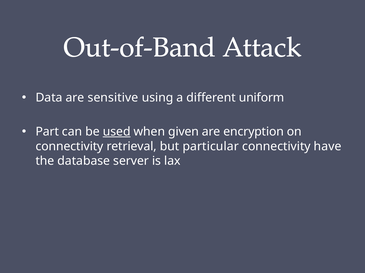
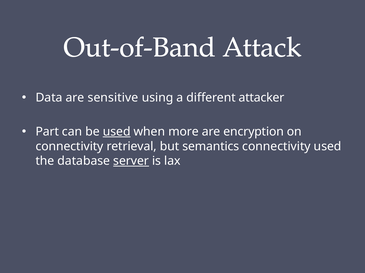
uniform: uniform -> attacker (262, 98)
given: given -> more (184, 132)
particular: particular -> semantics (211, 147)
connectivity have: have -> used (328, 147)
server underline: none -> present (131, 161)
